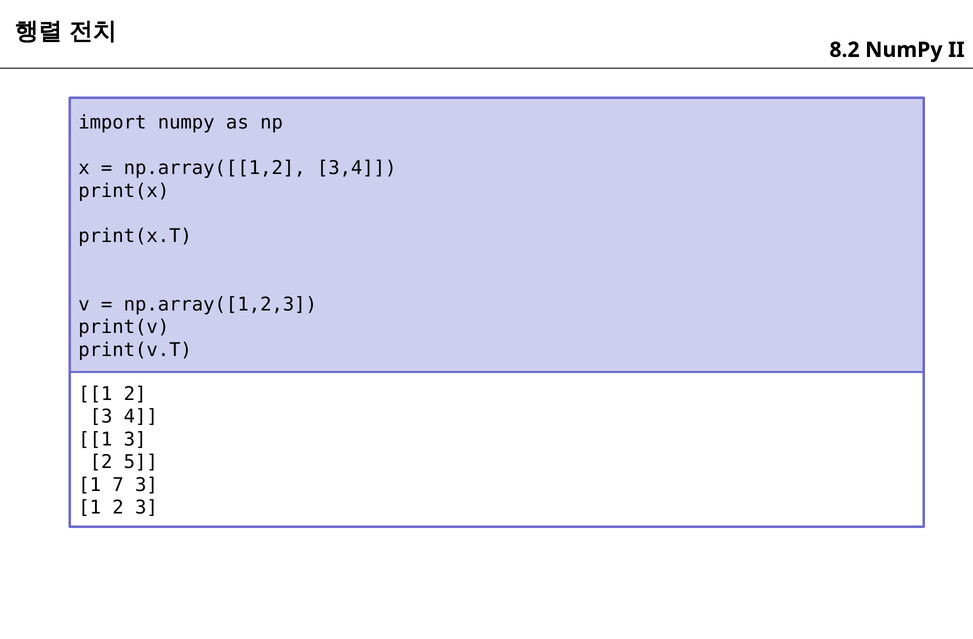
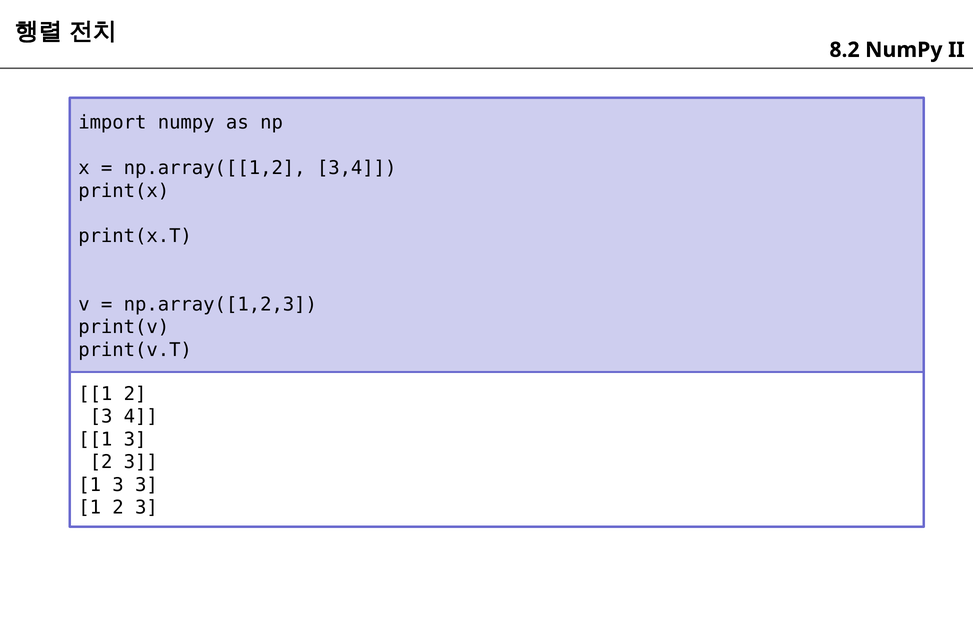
5: 5 -> 3 (141, 462)
7: 7 -> 3 (118, 485)
